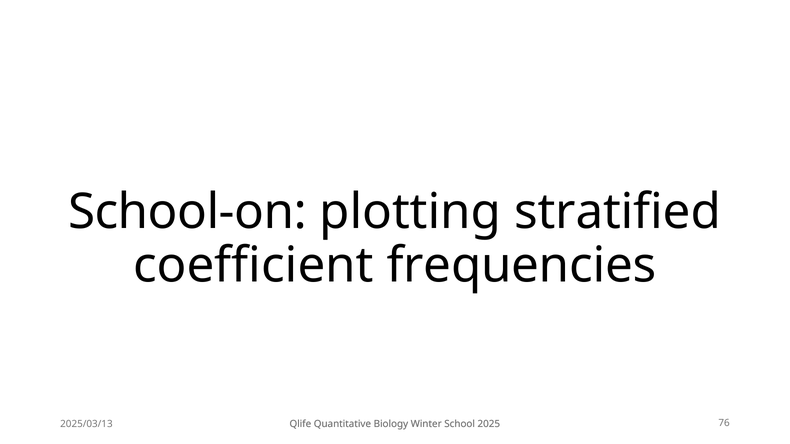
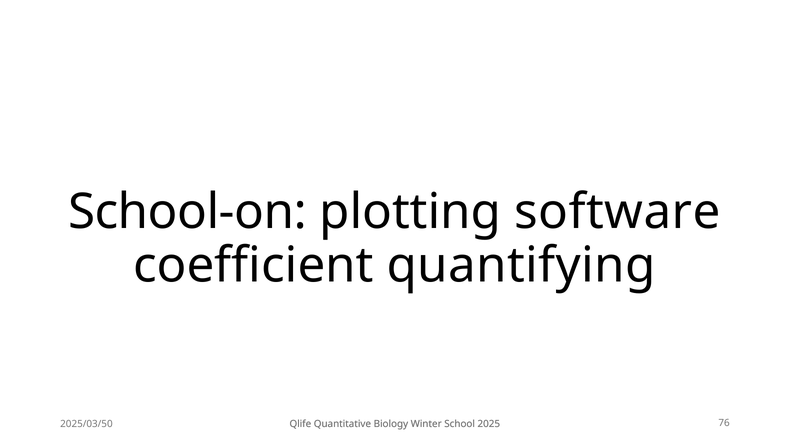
stratified: stratified -> software (617, 212)
frequencies: frequencies -> quantifying (521, 266)
2025/03/13: 2025/03/13 -> 2025/03/50 (86, 424)
